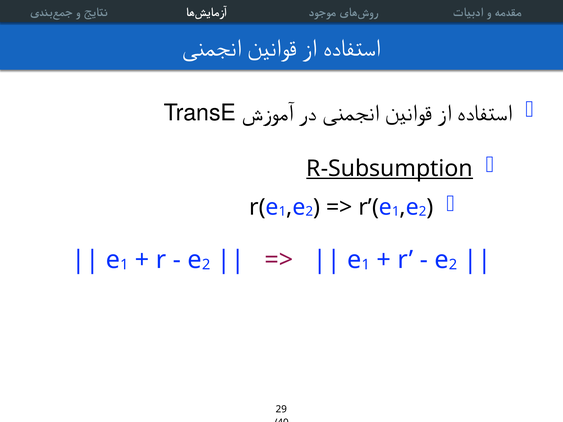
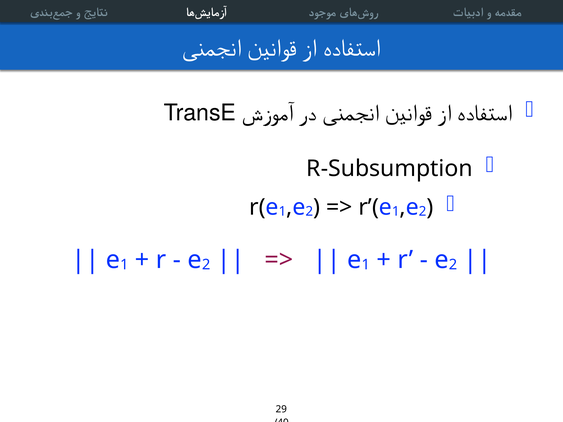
R-Subsumption underline: present -> none (390, 168)
